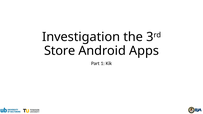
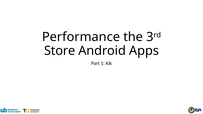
Investigation: Investigation -> Performance (81, 37)
